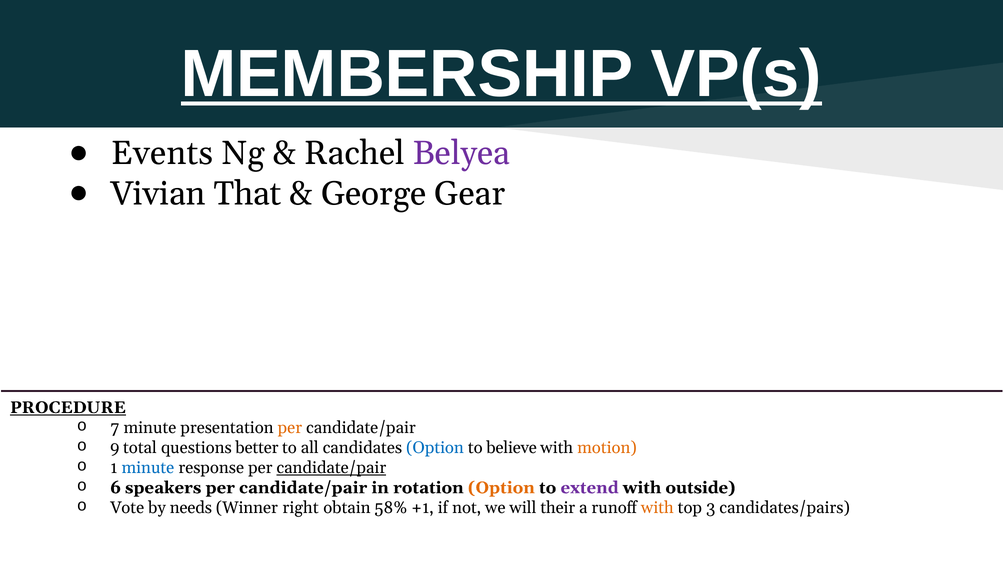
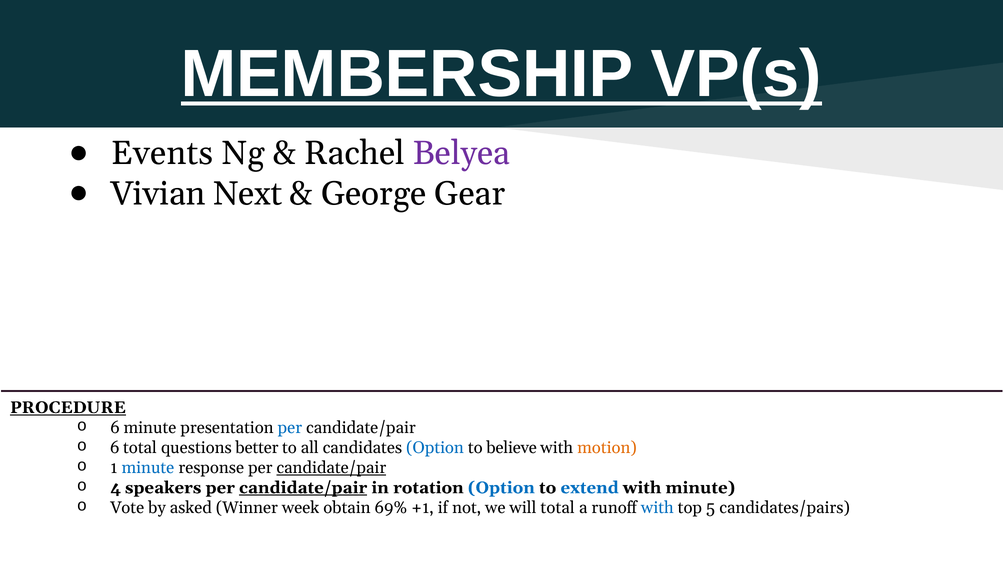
That: That -> Next (248, 194)
7: 7 -> 6 (115, 428)
per colour: orange -> blue (290, 428)
9: 9 -> 6 (115, 448)
6: 6 -> 4 (116, 488)
candidate/pair underline: none -> present (303, 488)
Option colour: orange -> blue (501, 488)
extend colour: purple -> blue (590, 488)
with outside: outside -> minute (700, 488)
needs: needs -> asked (191, 508)
right: right -> week (301, 508)
58%: 58% -> 69% (391, 508)
will their: their -> total (558, 508)
with colour: orange -> blue (657, 508)
3: 3 -> 5 (711, 508)
